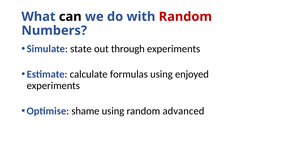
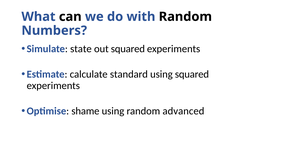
Random colour: red -> black (185, 17)
out through: through -> squared (128, 49)
formulas: formulas -> standard (129, 74)
using enjoyed: enjoyed -> squared (192, 74)
